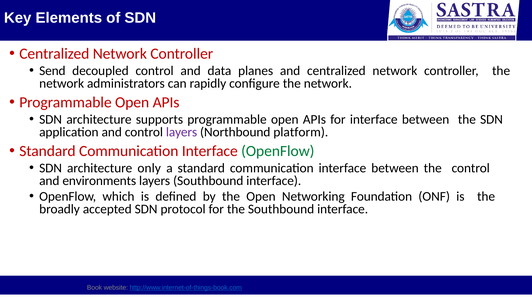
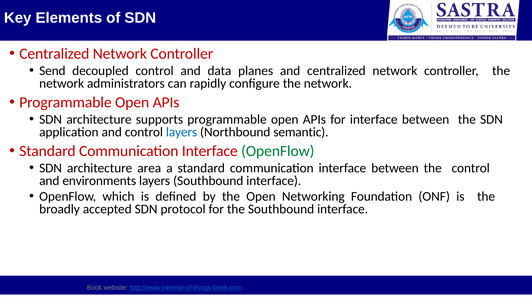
layers colour: purple -> blue (182, 132)
platform: platform -> semantic (301, 132)
only: only -> area (149, 168)
